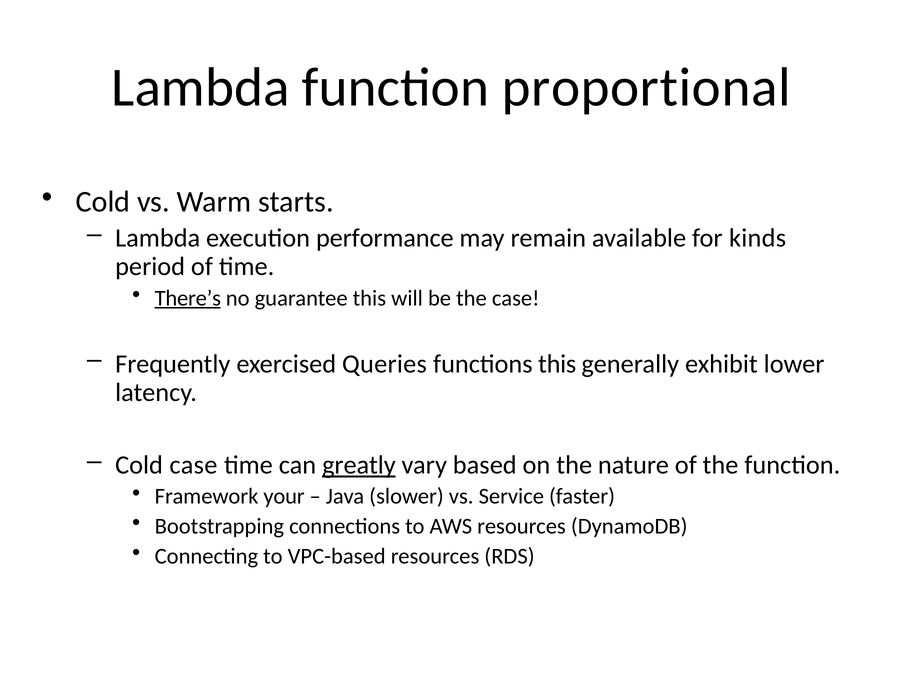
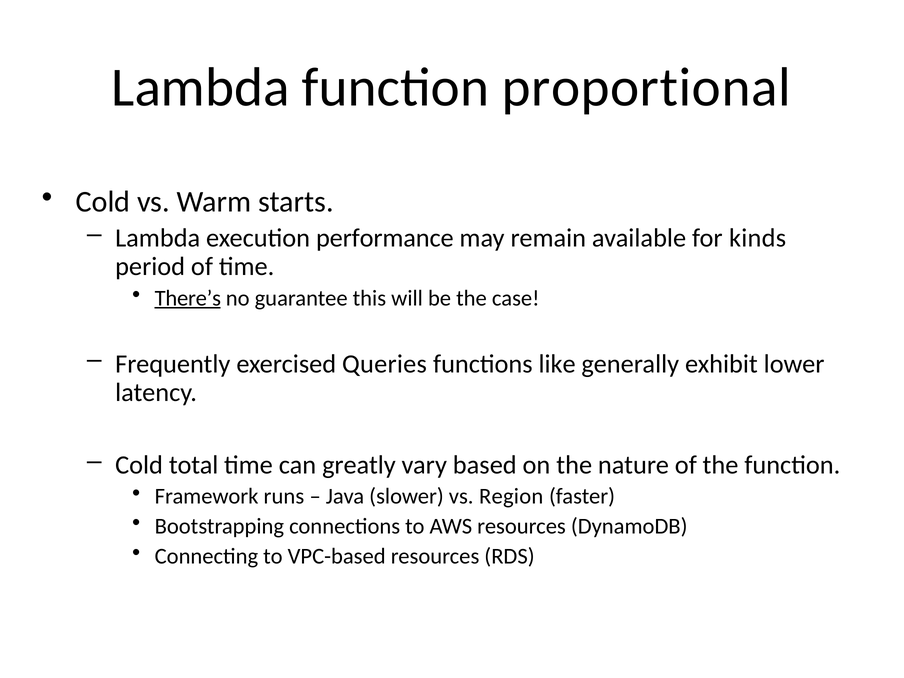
functions this: this -> like (557, 364)
Cold case: case -> total (194, 465)
greatly underline: present -> none (359, 465)
your: your -> runs (284, 497)
Service: Service -> Region (511, 497)
